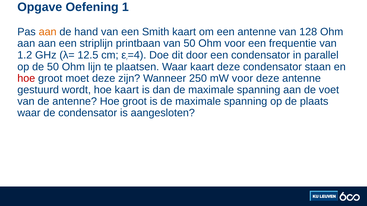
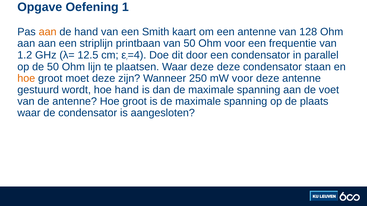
Waar kaart: kaart -> deze (202, 67)
hoe colour: red -> orange (26, 78)
hoe kaart: kaart -> hand (127, 90)
